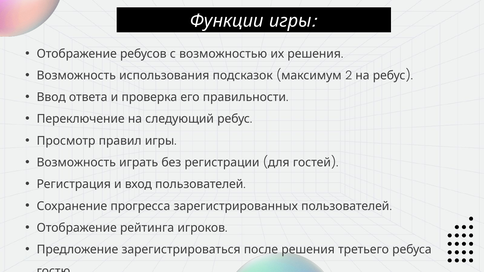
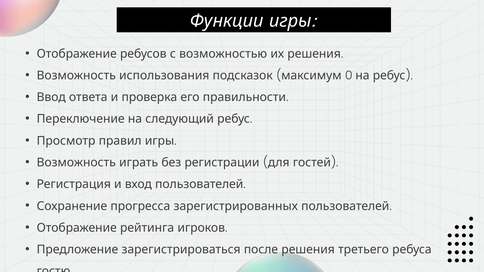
2: 2 -> 0 (349, 76)
